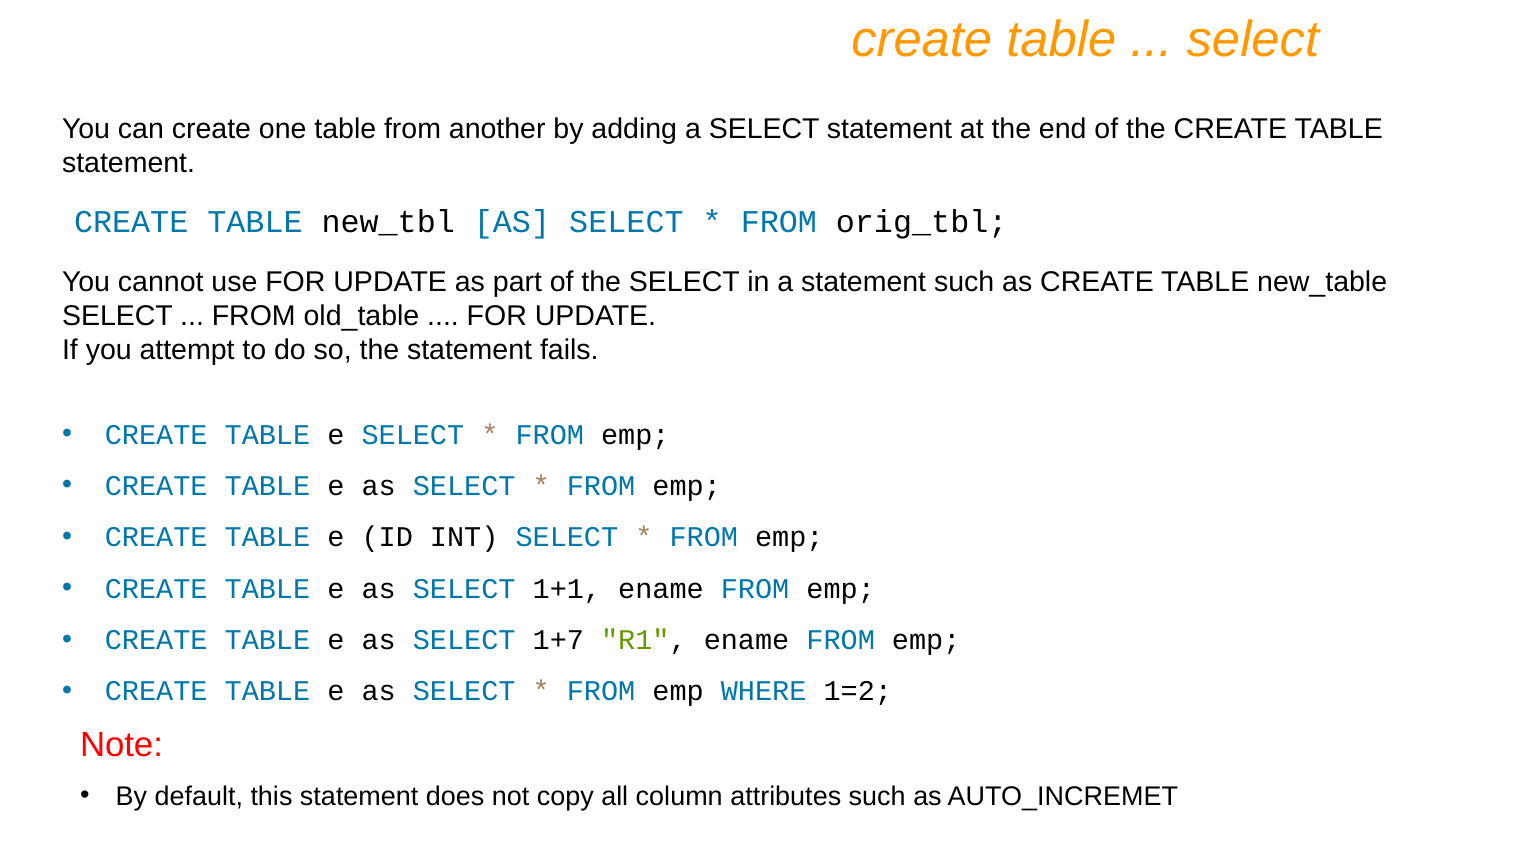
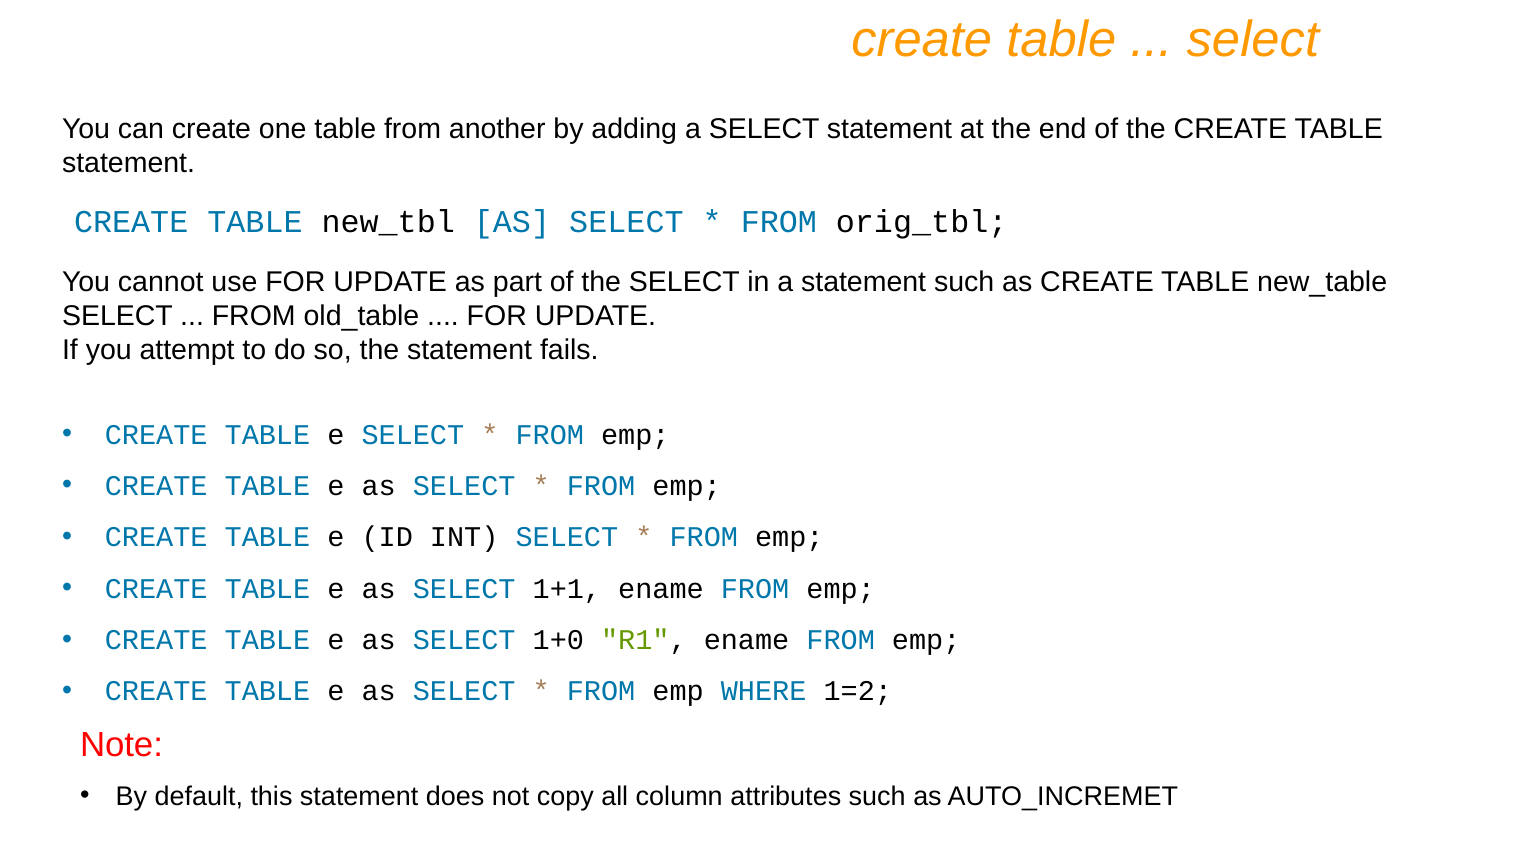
1+7: 1+7 -> 1+0 (558, 640)
